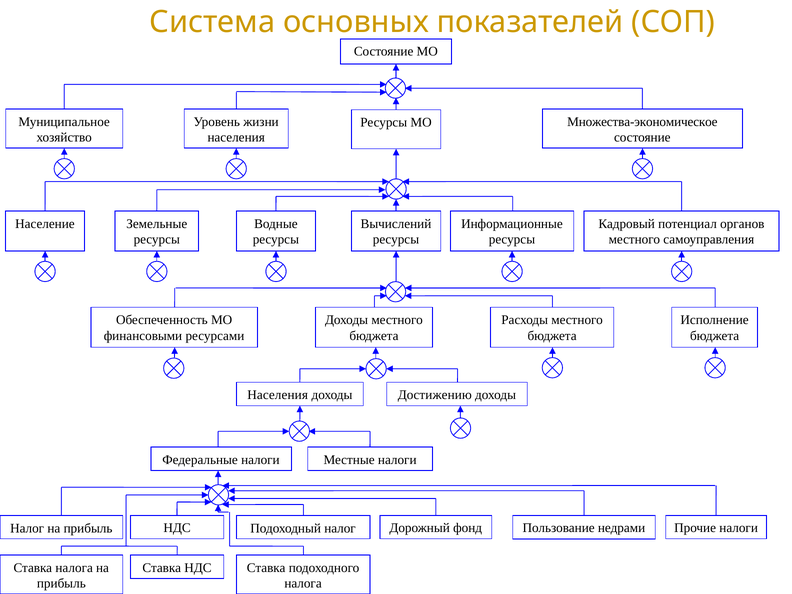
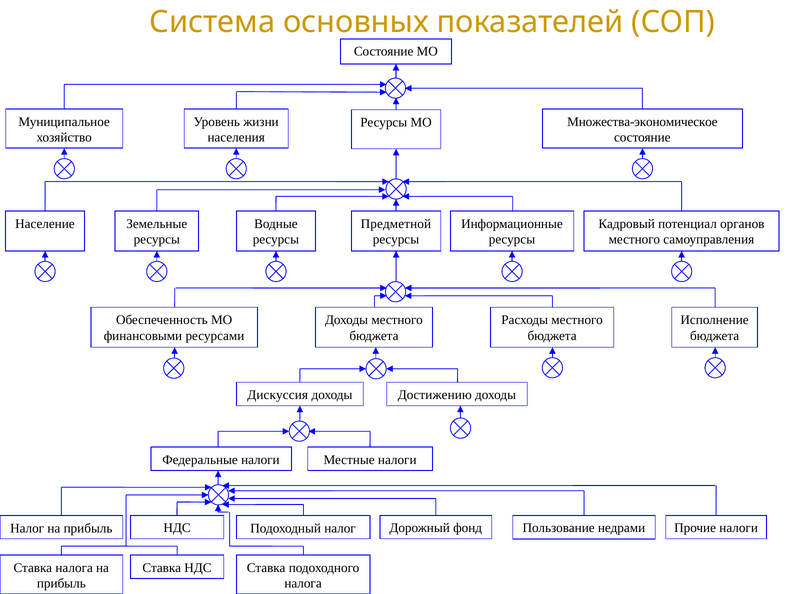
Вычислений: Вычислений -> Предметной (396, 224)
Населения: Населения -> Дискуссия (278, 395)
